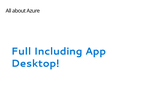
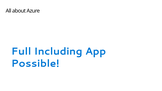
Desktop: Desktop -> Possible (35, 64)
